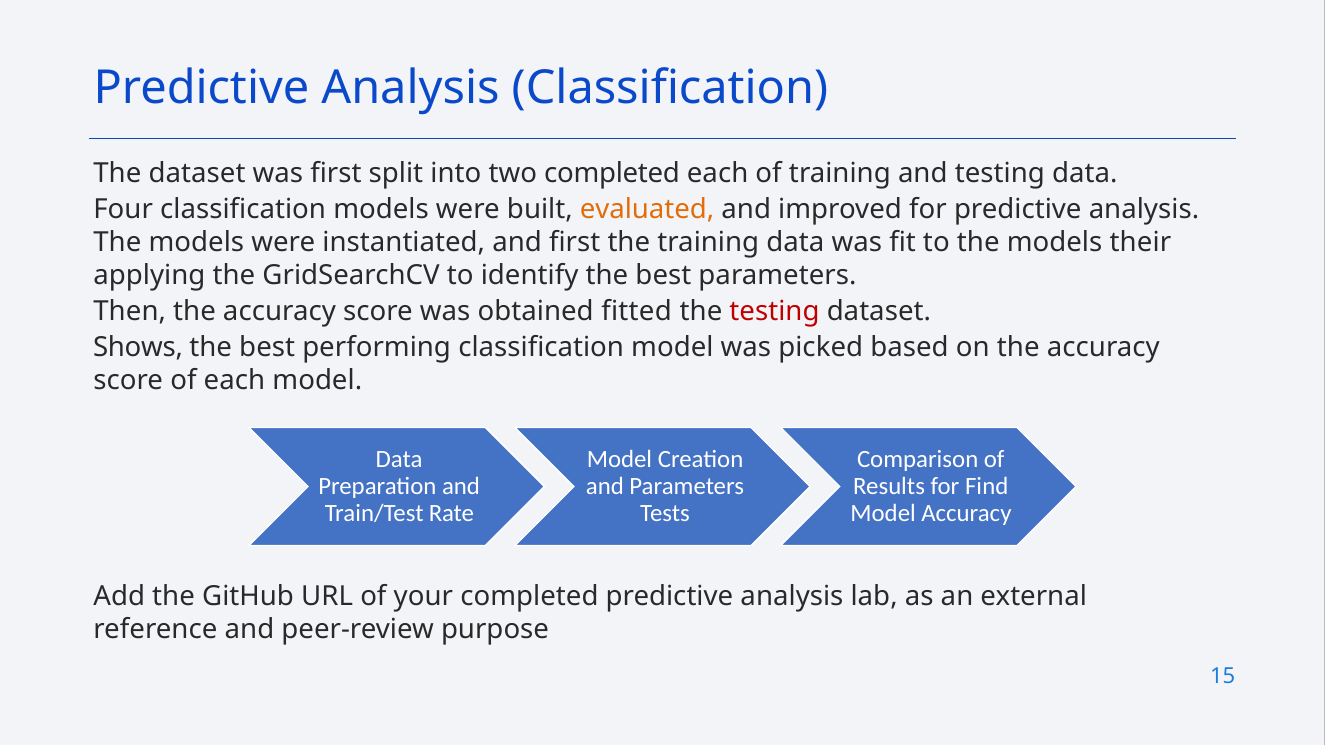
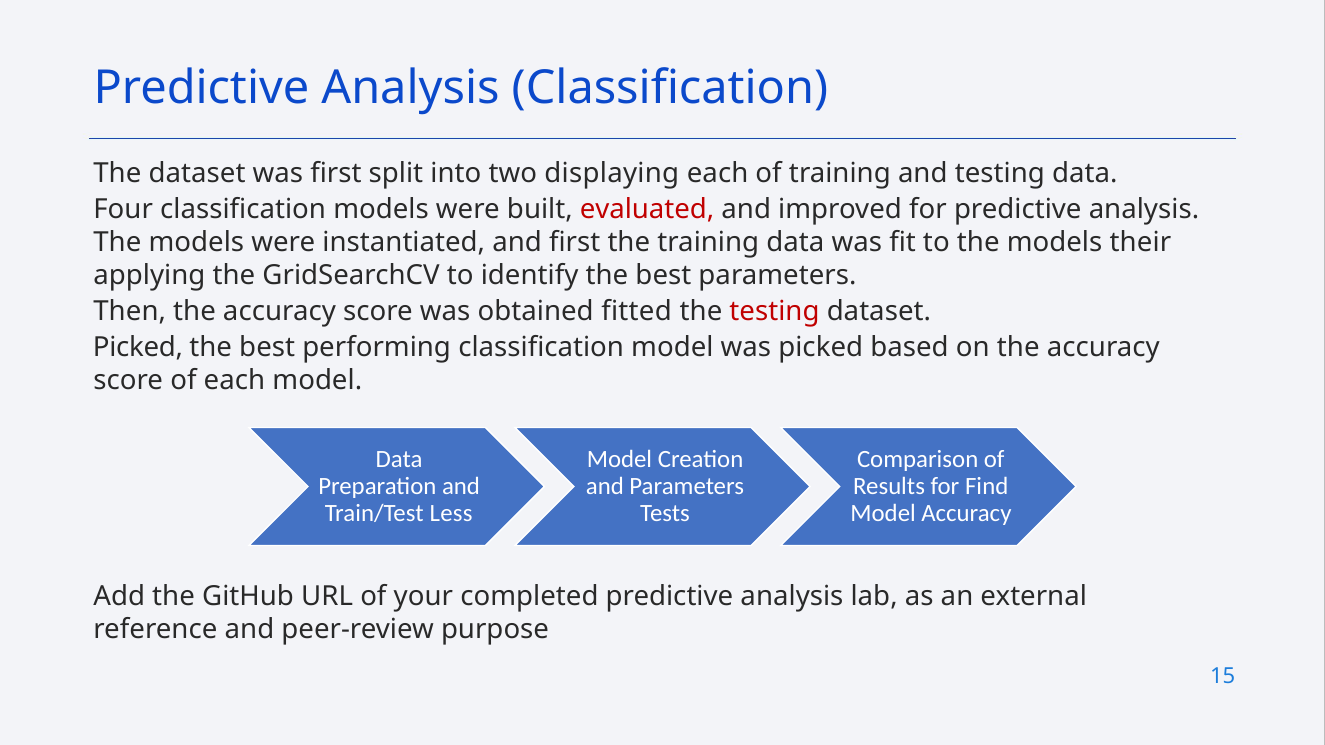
two completed: completed -> displaying (612, 174)
evaluated colour: orange -> red (647, 209)
Shows: Shows -> Picked (138, 348)
Rate: Rate -> Less (451, 513)
